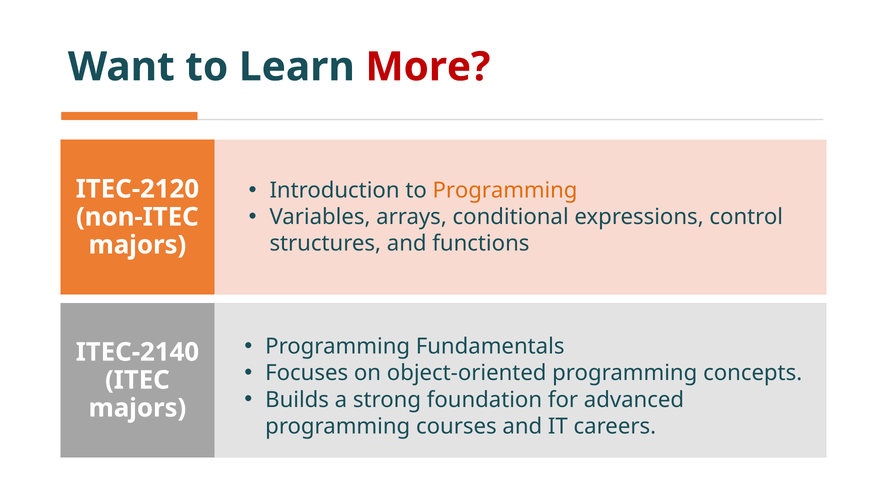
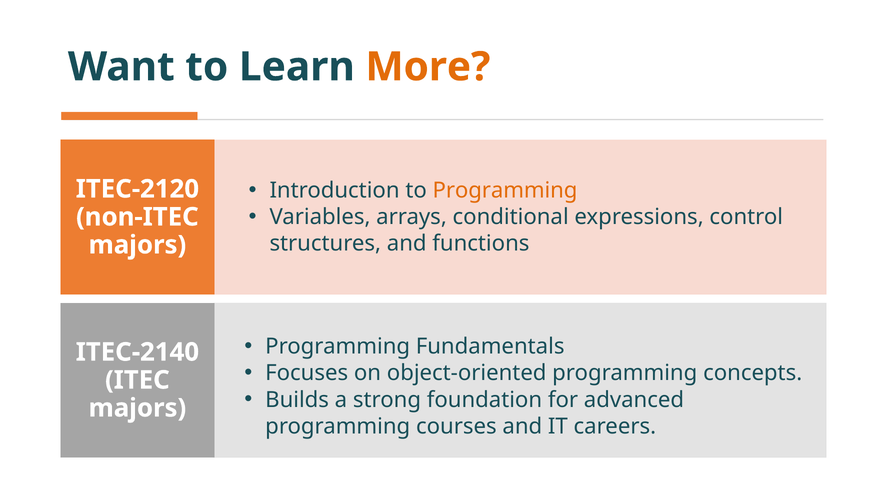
More colour: red -> orange (428, 67)
